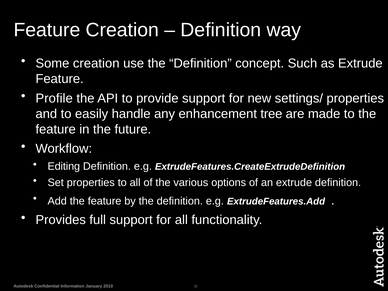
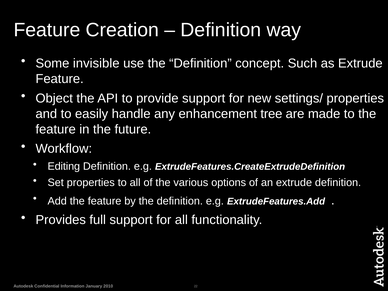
Some creation: creation -> invisible (96, 63)
Profile: Profile -> Object (54, 98)
